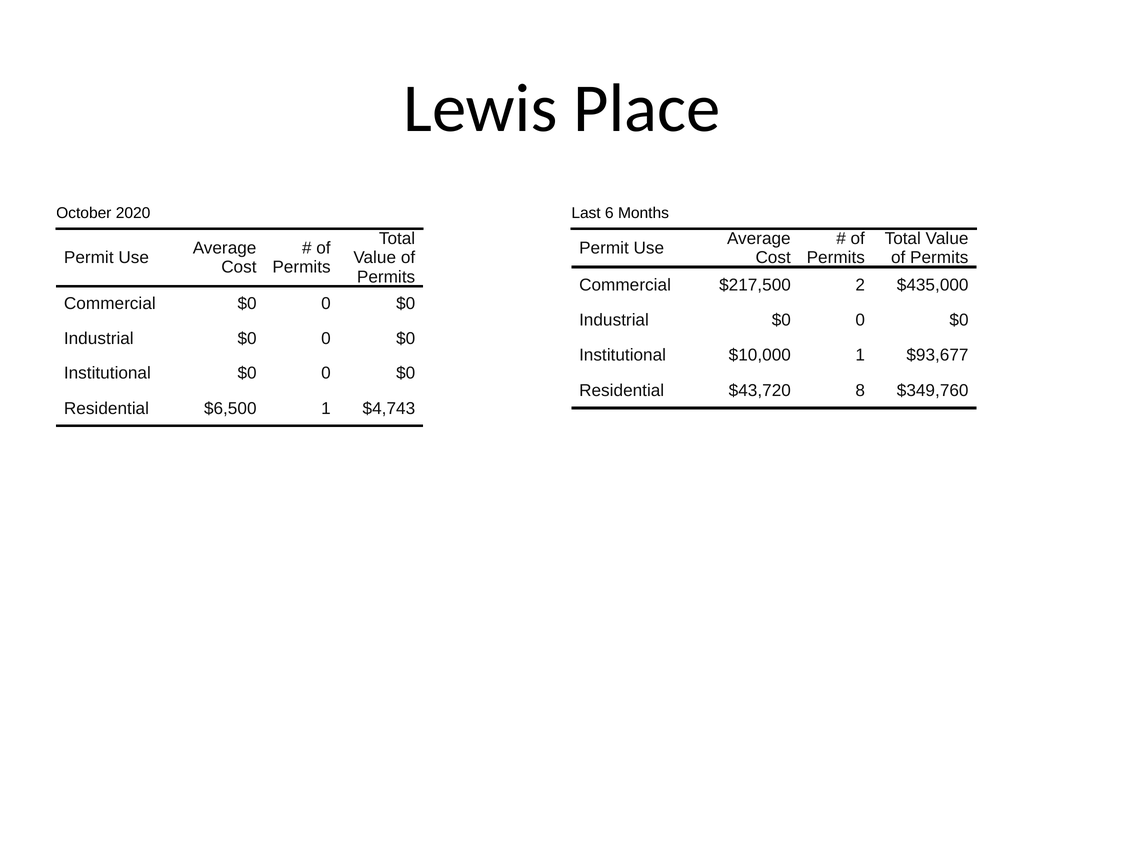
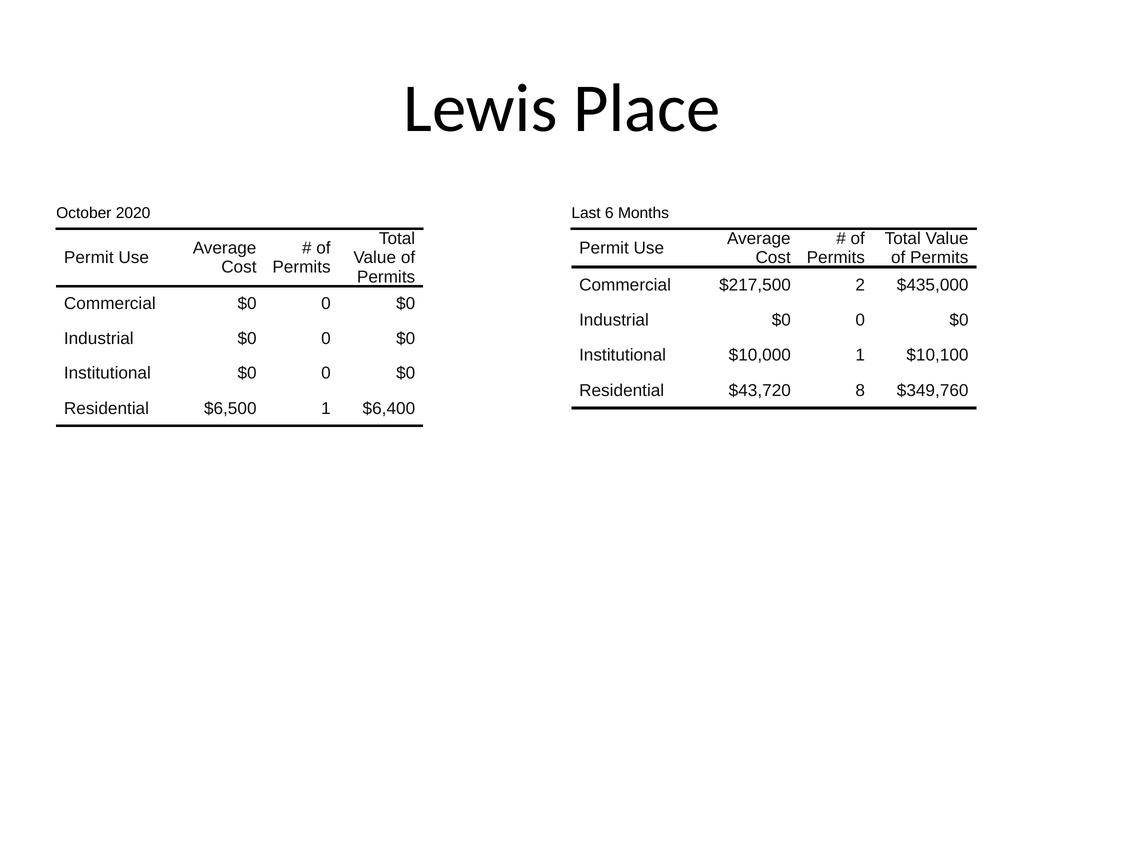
$93,677: $93,677 -> $10,100 (937, 355)
$4,743: $4,743 -> $6,400 (389, 408)
